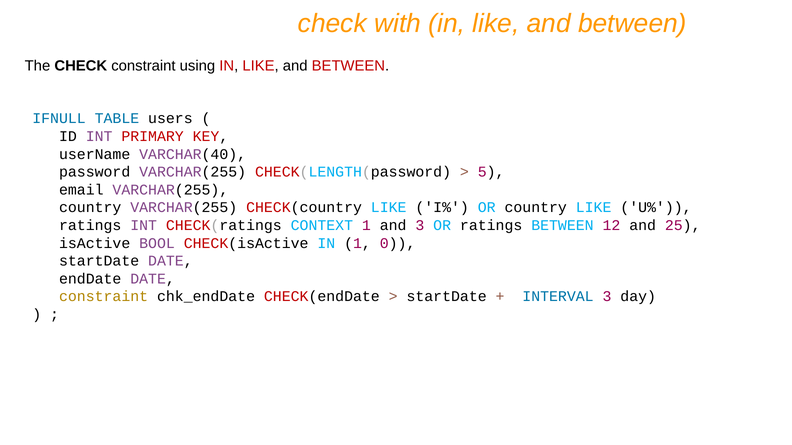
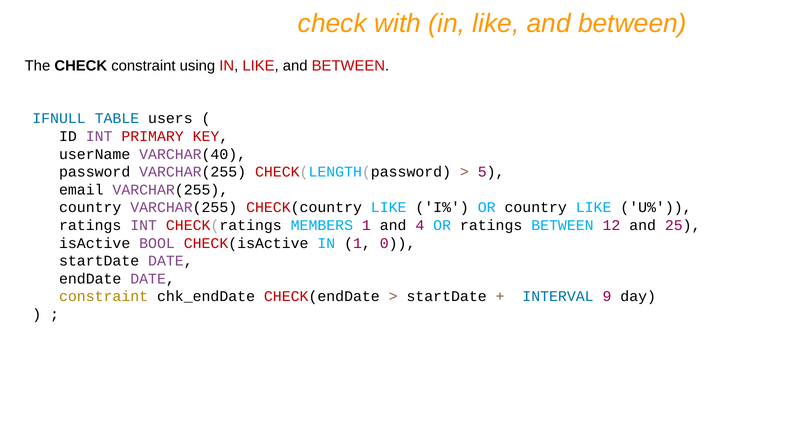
CONTEXT: CONTEXT -> MEMBERS (322, 226)
and 3: 3 -> 4 (420, 226)
INTERVAL 3: 3 -> 9 (607, 297)
